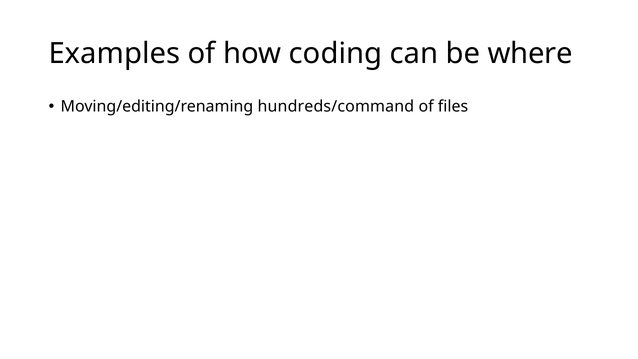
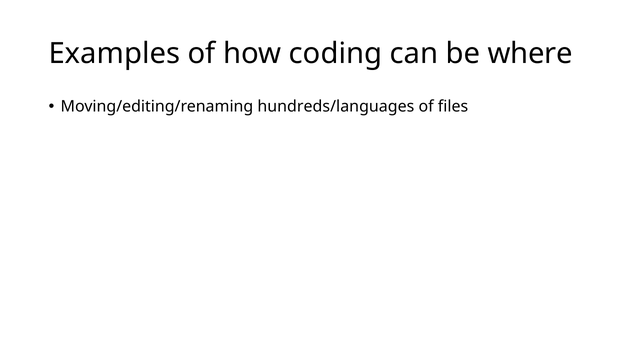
hundreds/command: hundreds/command -> hundreds/languages (336, 106)
